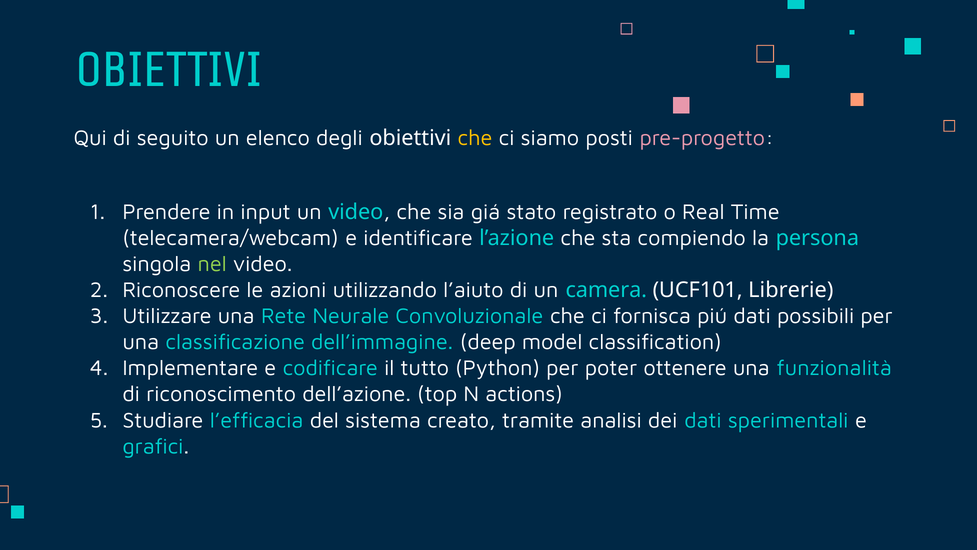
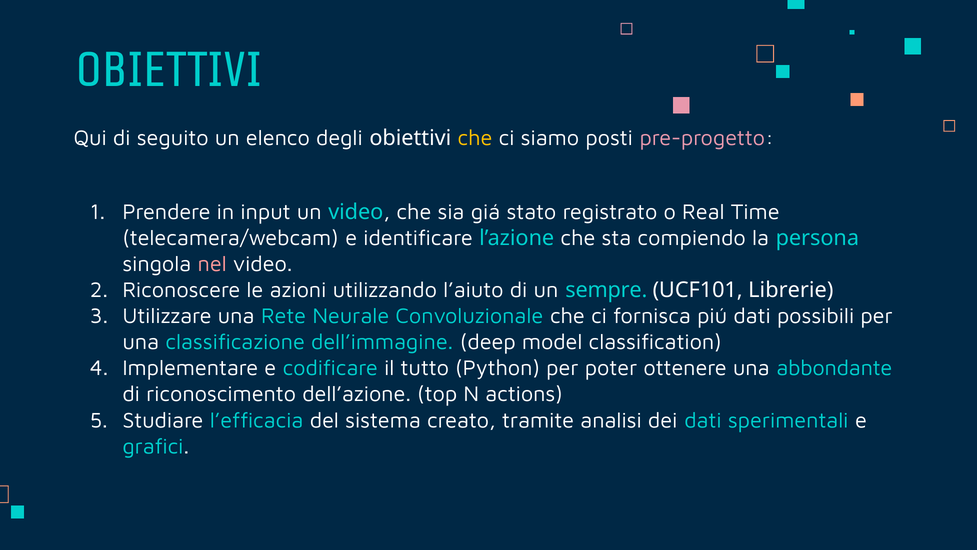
nel colour: light green -> pink (212, 264)
camera: camera -> sempre (606, 290)
funzionalità: funzionalità -> abbondante (834, 368)
